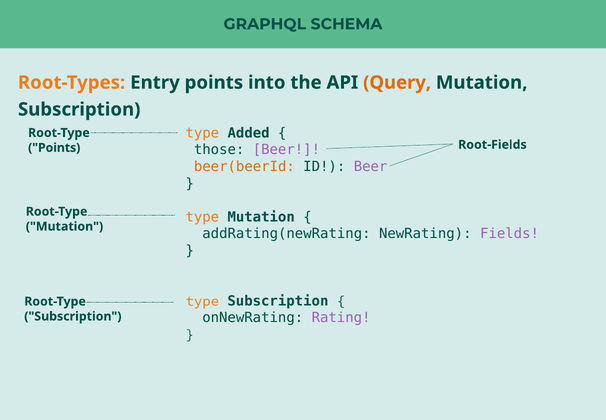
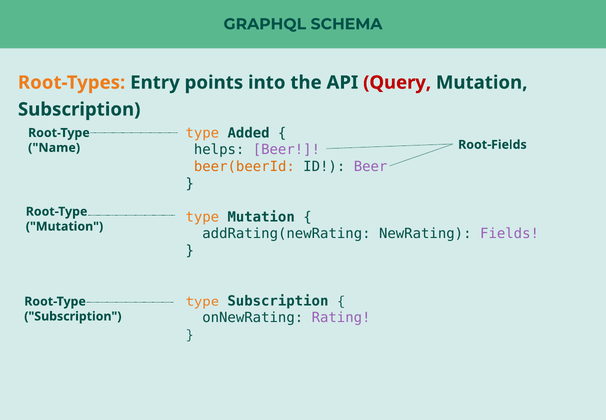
Query colour: orange -> red (397, 82)
those: those -> helps (219, 150)
Points: Points -> Name (54, 148)
